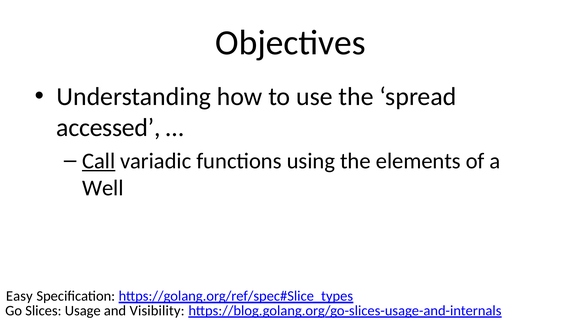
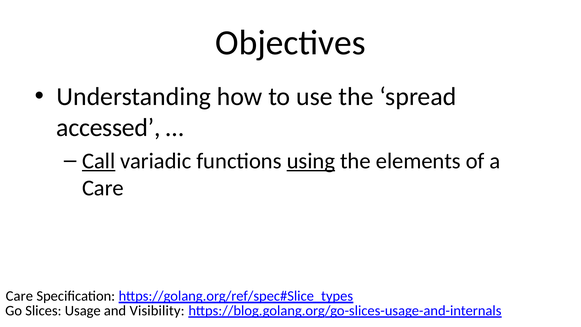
using underline: none -> present (311, 161)
Well: Well -> Care (103, 188)
Easy: Easy -> Care (19, 296)
